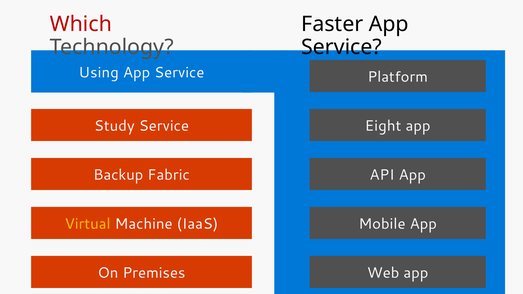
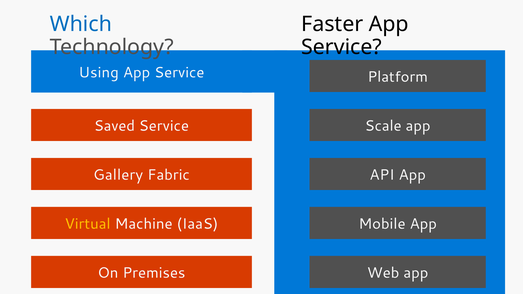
Which colour: red -> blue (81, 24)
Study: Study -> Saved (114, 126)
Eight: Eight -> Scale (383, 126)
Backup: Backup -> Gallery (118, 175)
